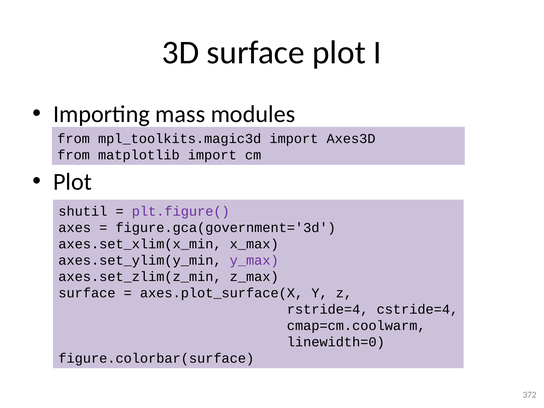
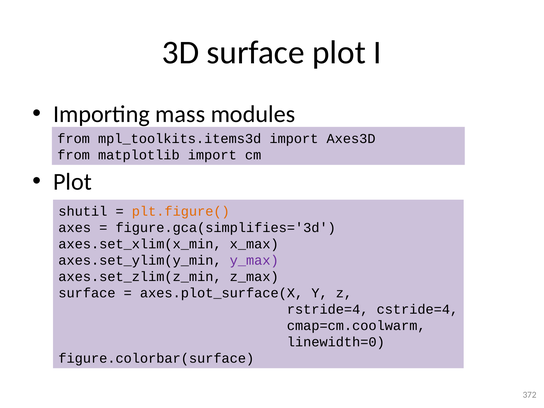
mpl_toolkits.magic3d: mpl_toolkits.magic3d -> mpl_toolkits.items3d (180, 139)
plt.figure( colour: purple -> orange (181, 211)
figure.gca(government='3d: figure.gca(government='3d -> figure.gca(simplifies='3d (226, 228)
